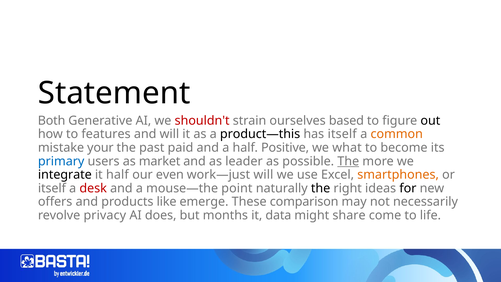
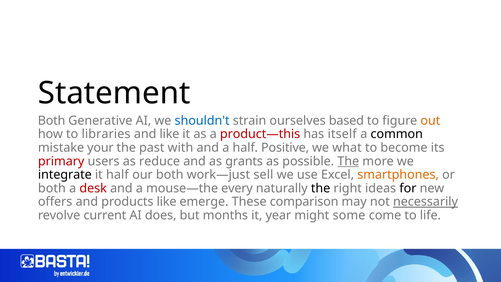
shouldn't colour: red -> blue (202, 121)
out colour: black -> orange (430, 121)
features: features -> libraries (106, 134)
and will: will -> like (169, 134)
product—this colour: black -> red (260, 134)
common colour: orange -> black (397, 134)
paid: paid -> with (180, 148)
primary colour: blue -> red (61, 161)
market: market -> reduce (160, 161)
leader: leader -> grants (244, 161)
our even: even -> both (170, 175)
work—just will: will -> sell (263, 175)
itself: itself -> both (52, 188)
point: point -> every (237, 188)
necessarily underline: none -> present (425, 202)
privacy: privacy -> current (105, 215)
data: data -> year (278, 215)
share: share -> some (349, 215)
